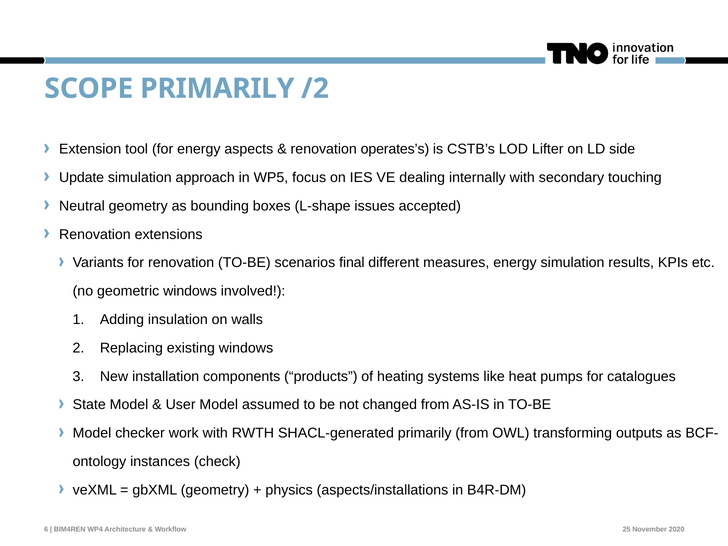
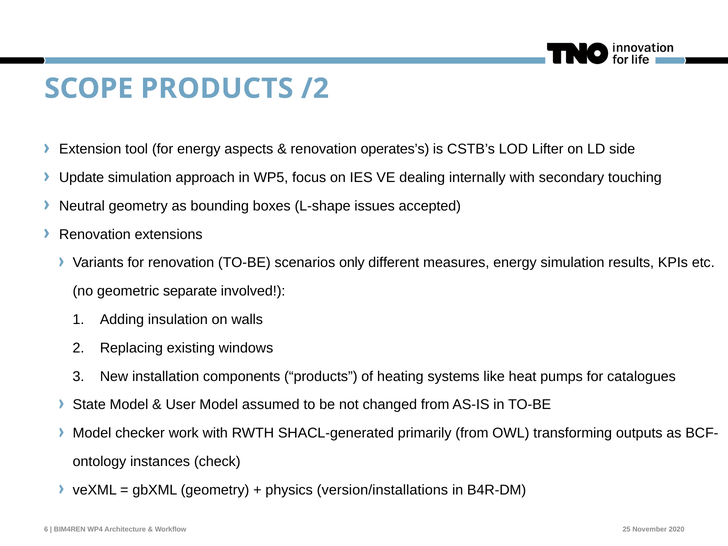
SCOPE PRIMARILY: PRIMARILY -> PRODUCTS (217, 89)
final: final -> only (352, 263)
geometric windows: windows -> separate (190, 291)
aspects/installations: aspects/installations -> version/installations (382, 490)
